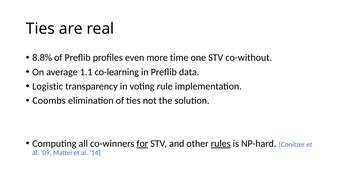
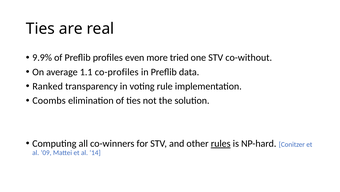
8.8%: 8.8% -> 9.9% (42, 57)
time: time -> tried (179, 57)
co-learning: co-learning -> co-profiles (117, 72)
Logistic: Logistic -> Ranked (48, 86)
for underline: present -> none (142, 143)
